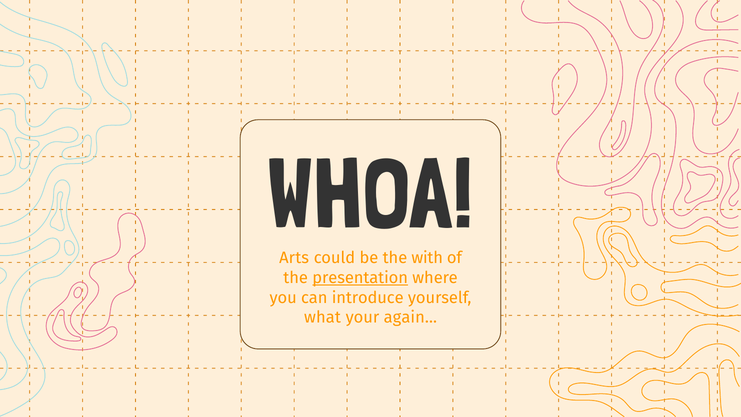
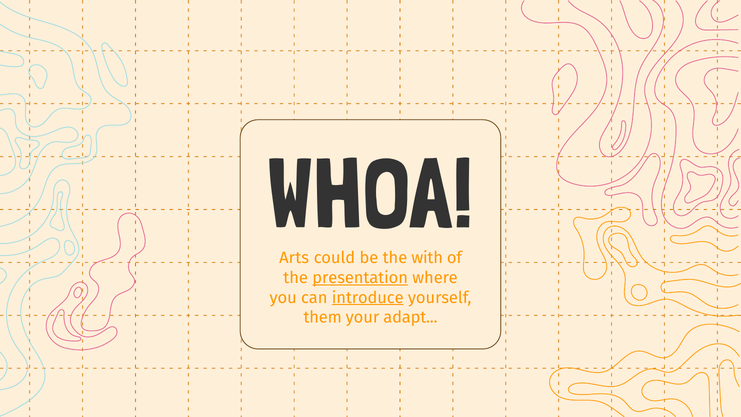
introduce underline: none -> present (368, 297)
what: what -> them (323, 317)
again: again -> adapt (410, 317)
